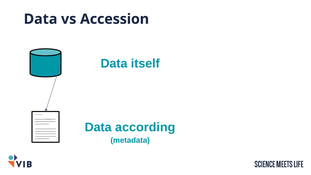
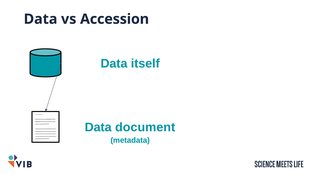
according: according -> document (145, 127)
